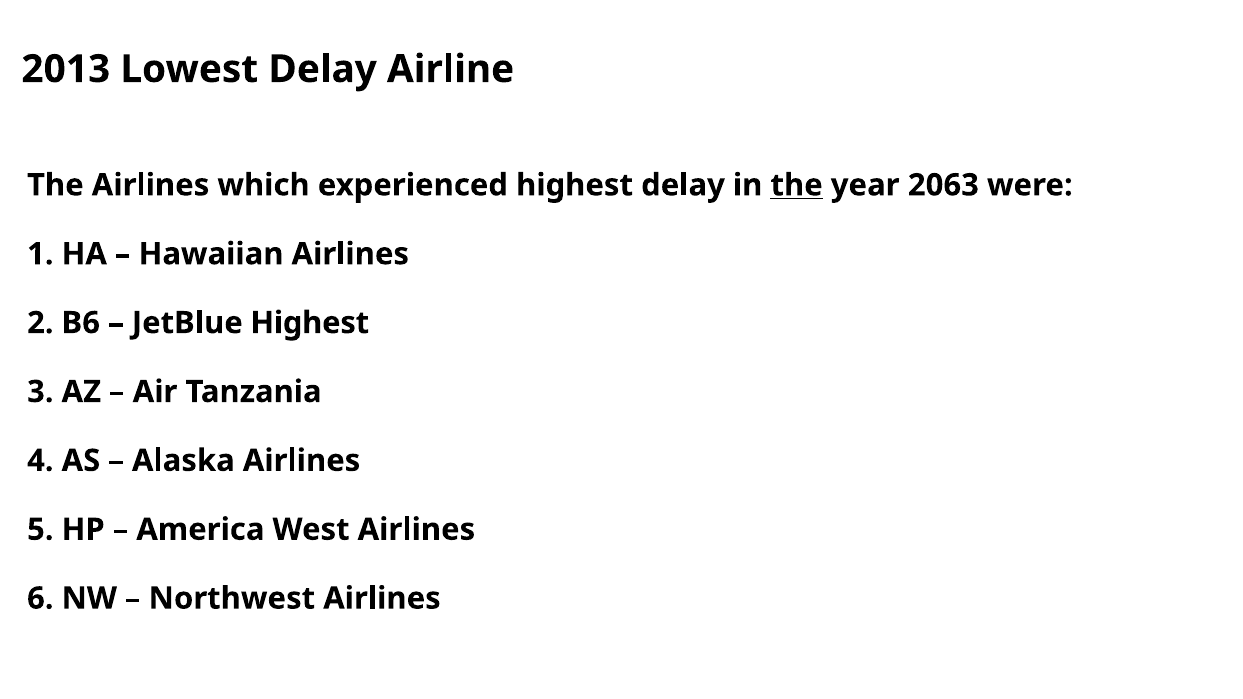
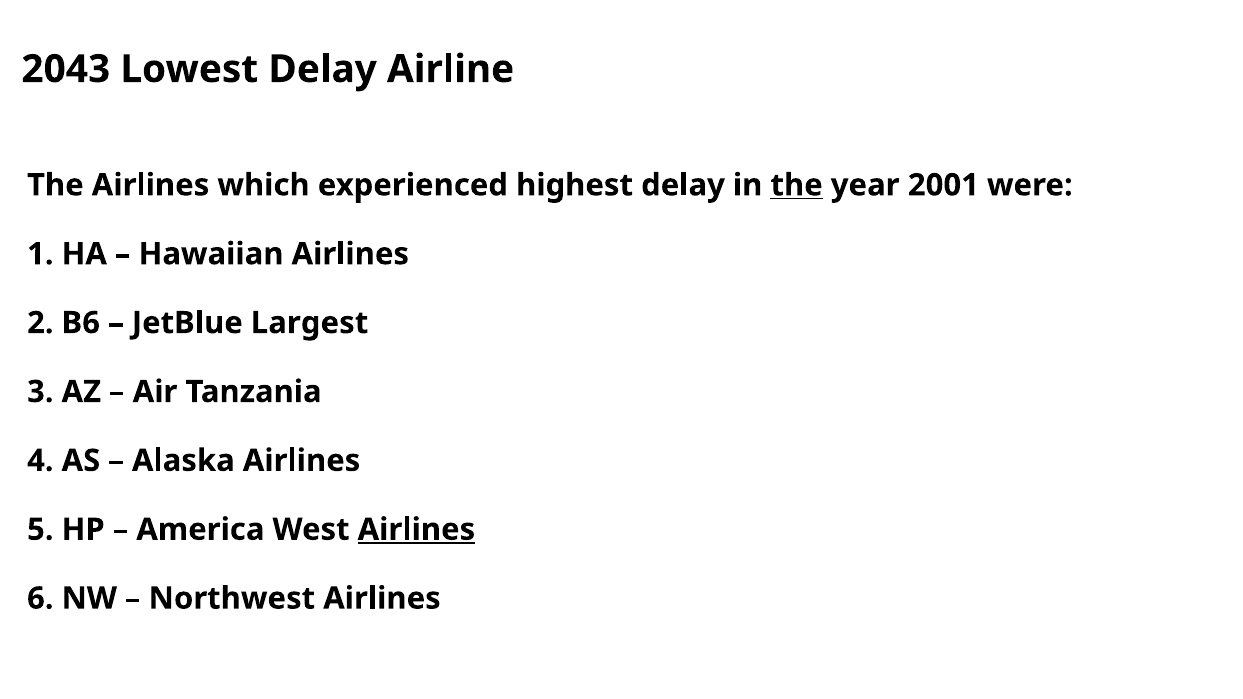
2013: 2013 -> 2043 (66, 69)
2063: 2063 -> 2001 (943, 185)
JetBlue Highest: Highest -> Largest (310, 323)
Airlines underline: none -> present (416, 530)
